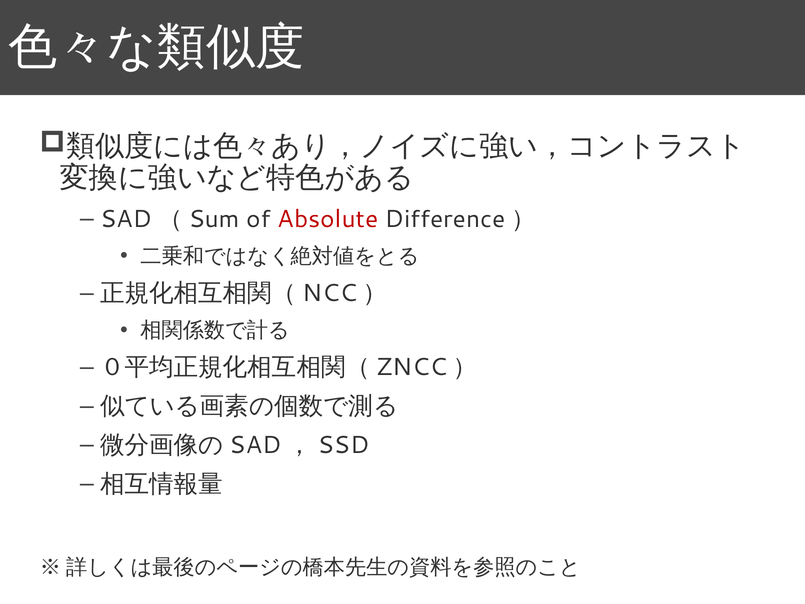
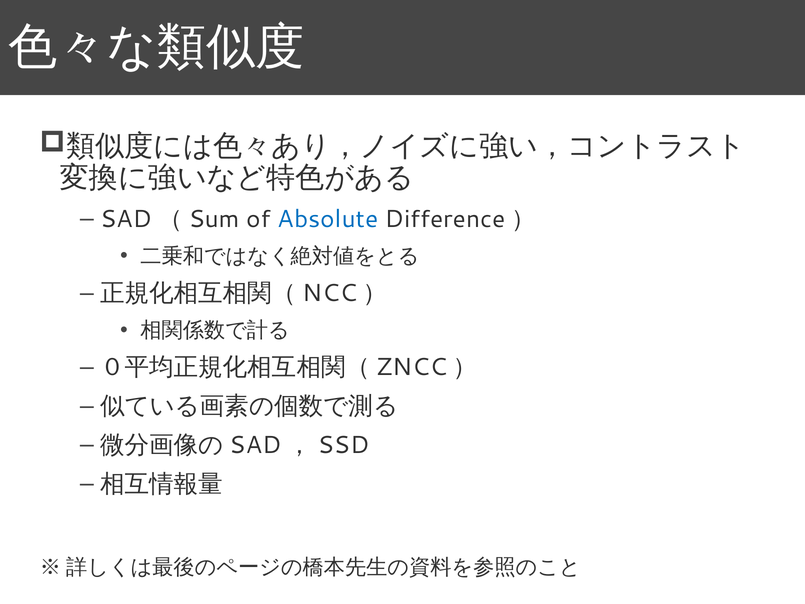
Absolute colour: red -> blue (328, 219)
